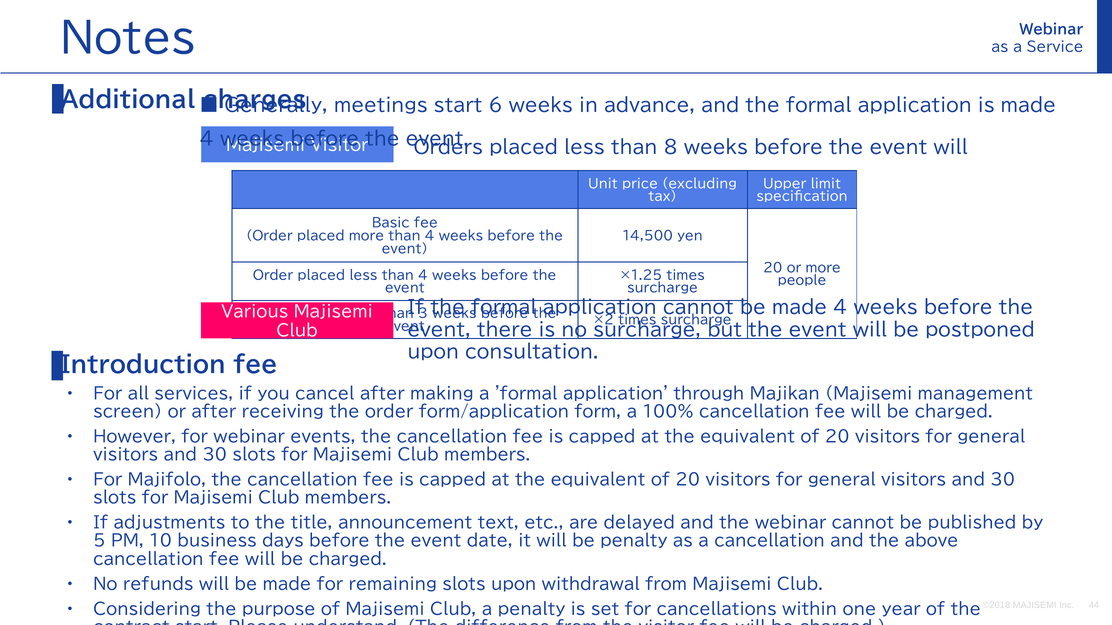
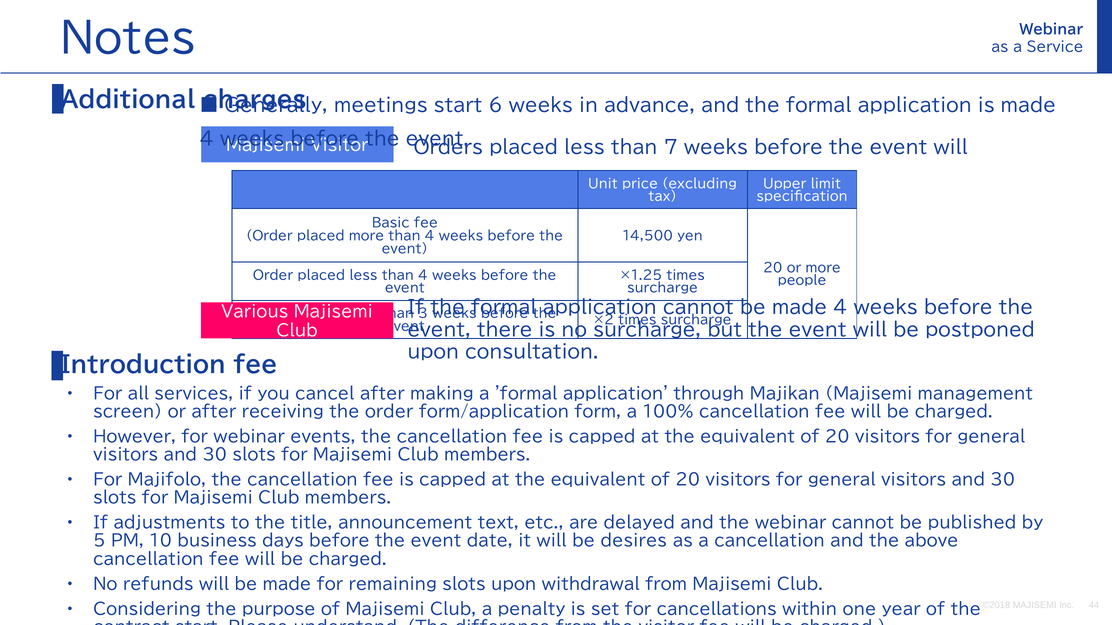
8: 8 -> 7 (671, 148)
be penalty: penalty -> desires (634, 542)
